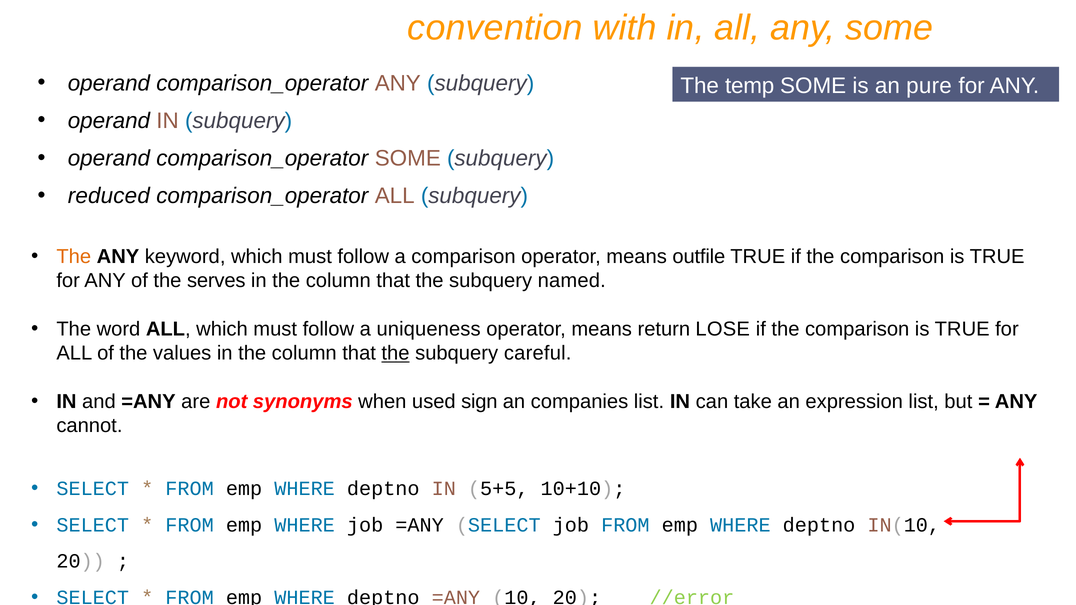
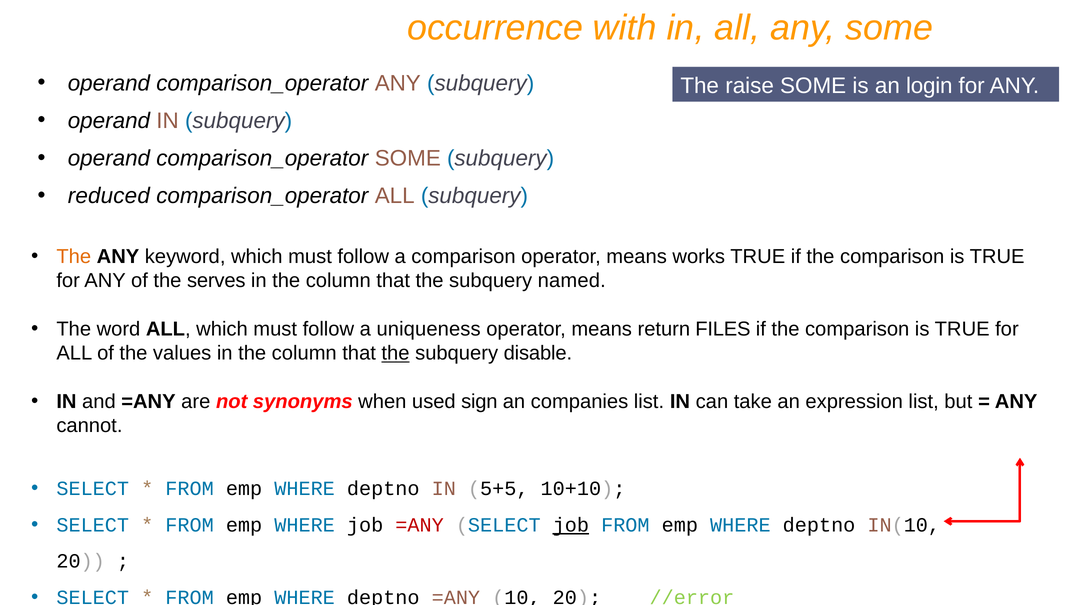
convention: convention -> occurrence (495, 28)
temp: temp -> raise (750, 86)
pure: pure -> login (929, 86)
outfile: outfile -> works (699, 257)
LOSE: LOSE -> FILES (723, 329)
careful: careful -> disable (538, 353)
=ANY colour: black -> red (420, 525)
job underline: none -> present (571, 525)
